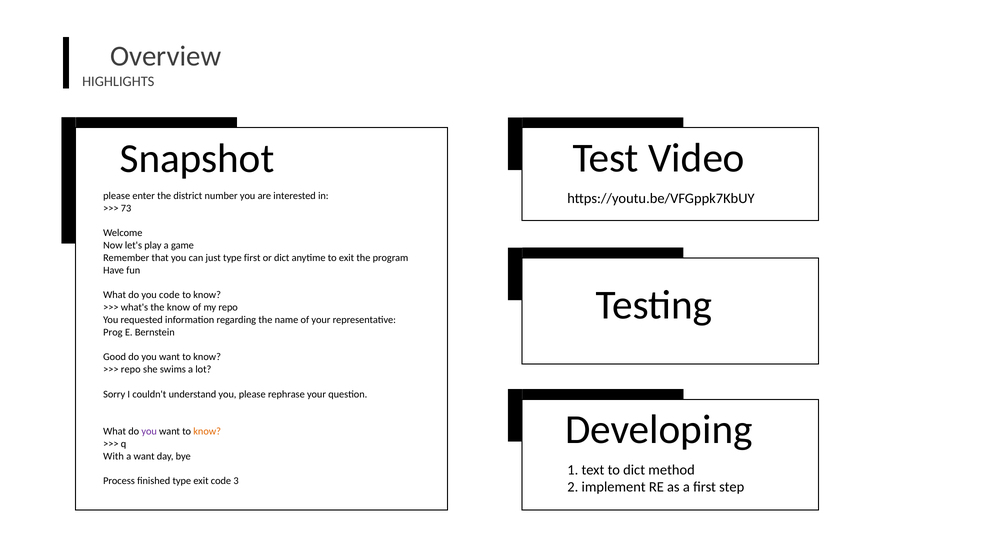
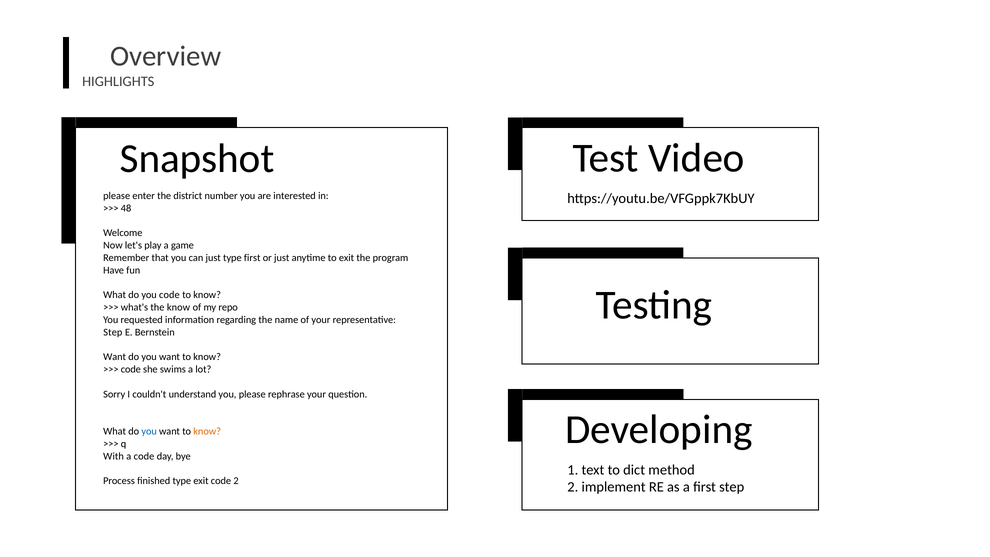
73: 73 -> 48 (126, 208)
or dict: dict -> just (282, 258)
Prog: Prog -> Step (113, 332)
Good: Good -> Want (115, 357)
repo: repo -> code (131, 369)
you colour: purple -> blue (149, 431)
a want: want -> code (144, 456)
code 3: 3 -> 2 (236, 481)
